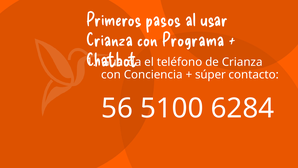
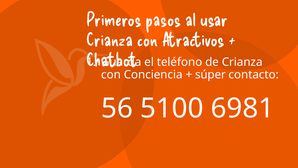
Programa: Programa -> Atractivos (193, 40)
6284: 6284 -> 6981 (242, 108)
